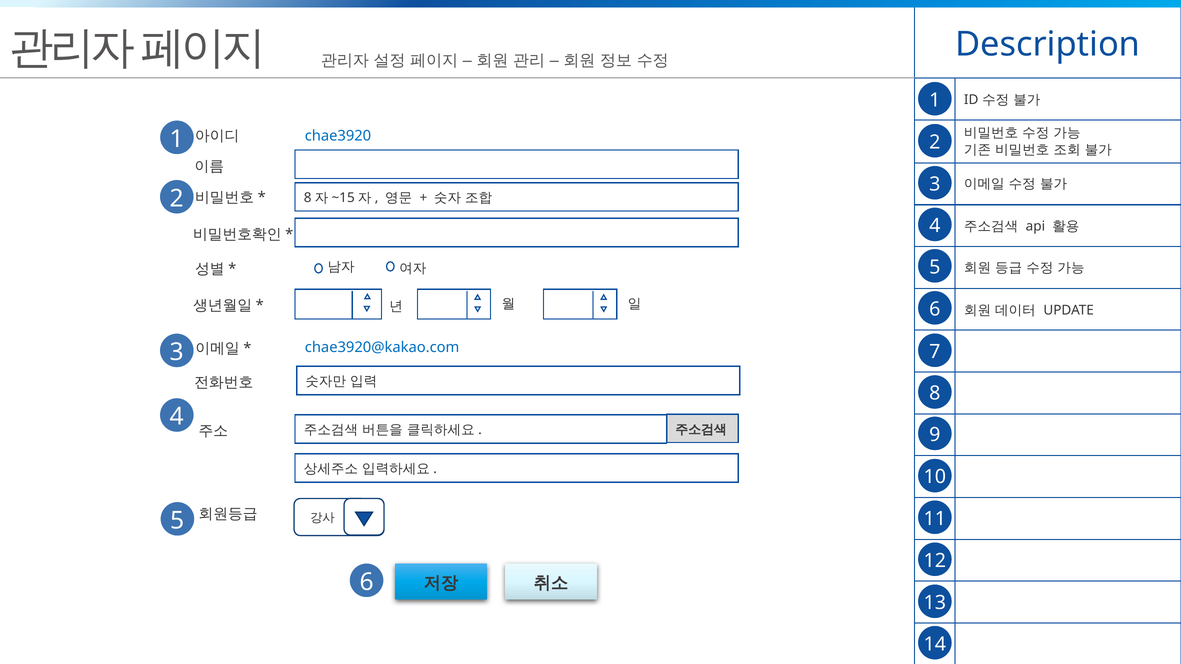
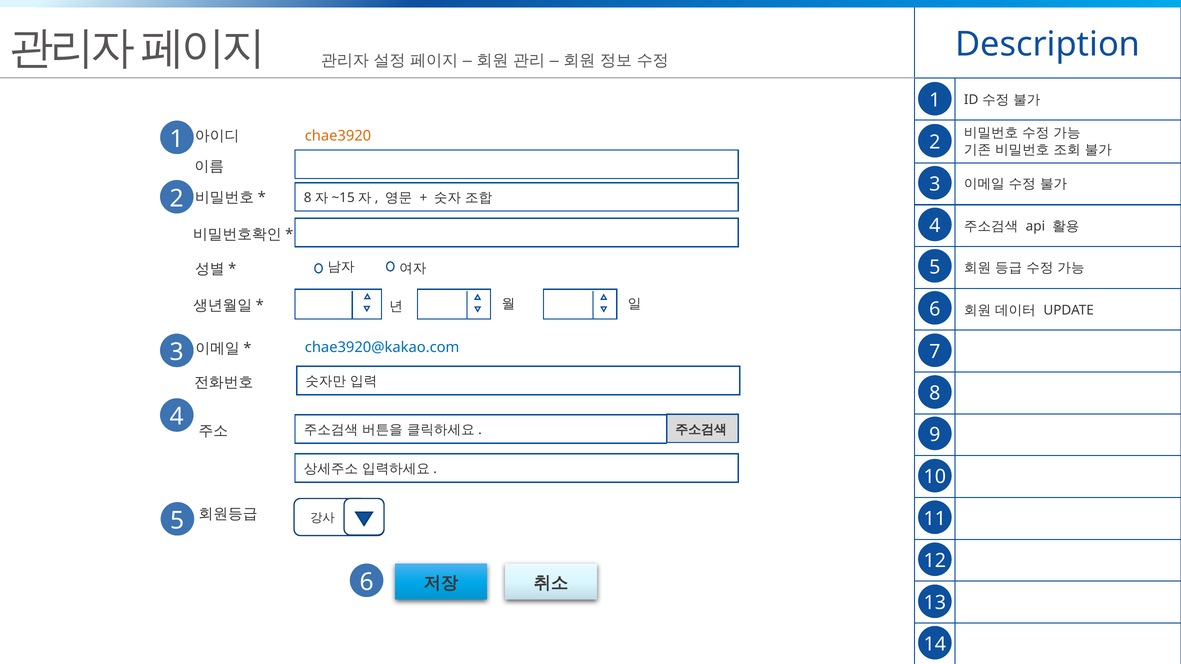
chae3920 colour: blue -> orange (338, 136)
